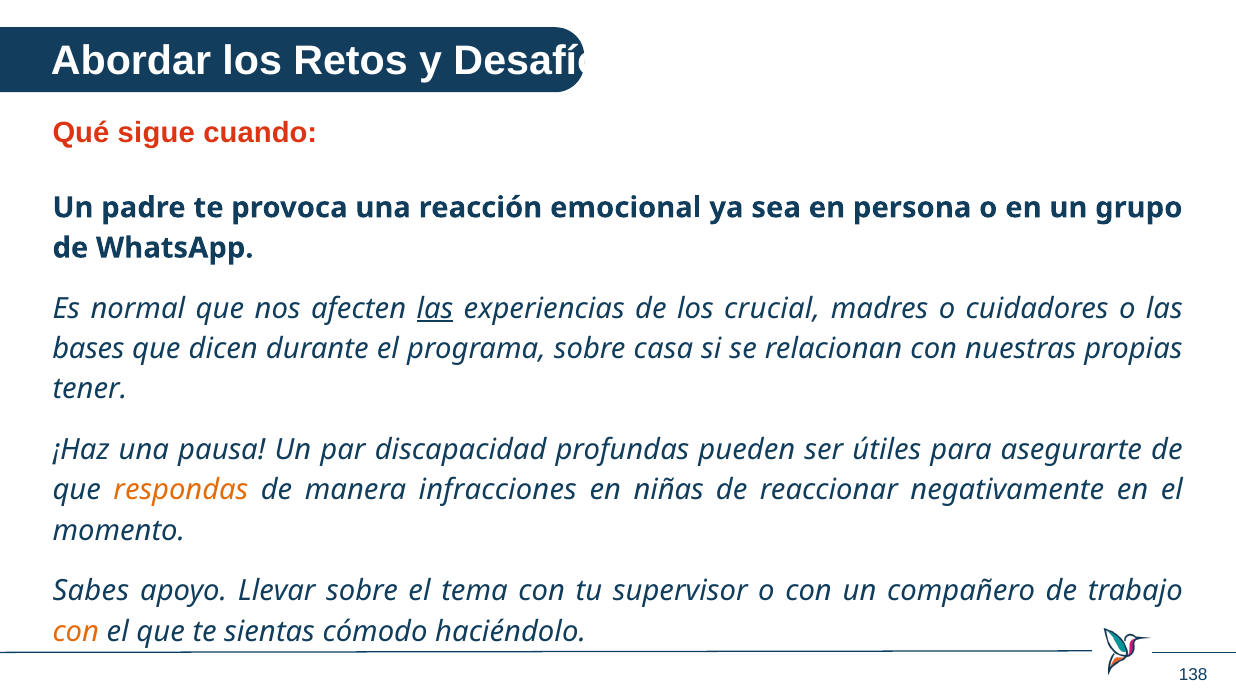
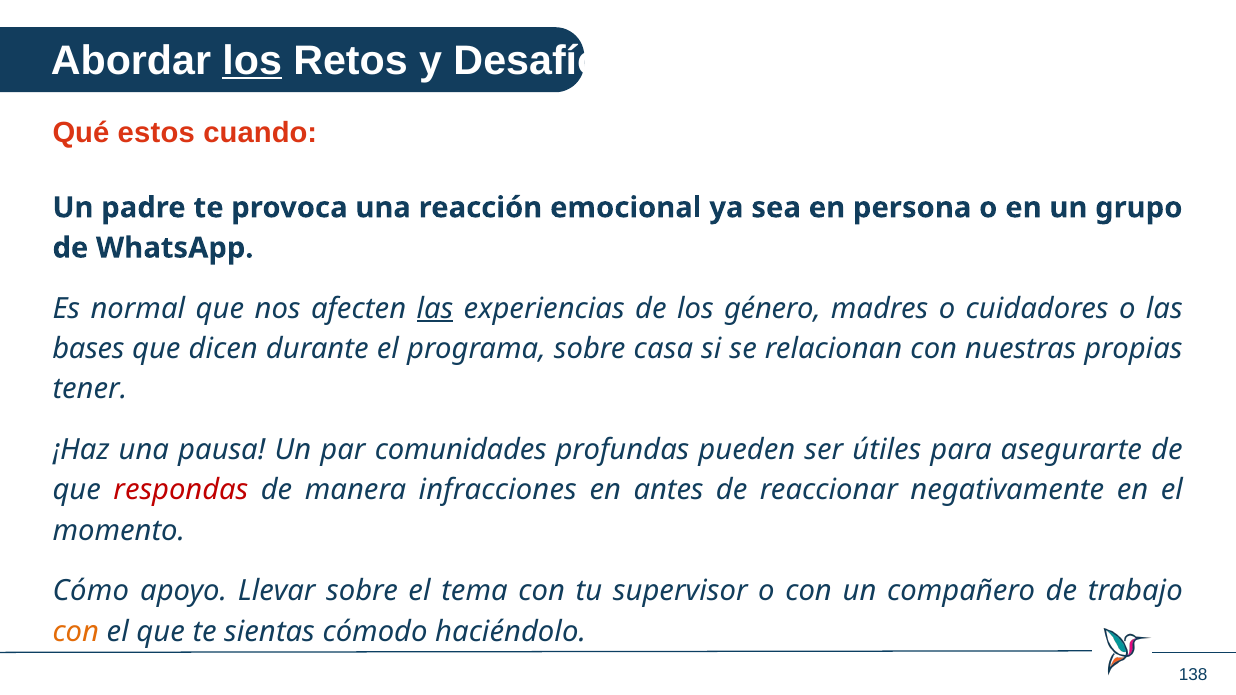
los underline: none -> present (252, 60)
sigue: sigue -> estos (156, 133)
crucial: crucial -> género (772, 309)
discapacidad: discapacidad -> comunidades (461, 450)
respondas colour: orange -> red (181, 490)
niñas: niñas -> antes (669, 490)
Sabes: Sabes -> Cómo (91, 591)
